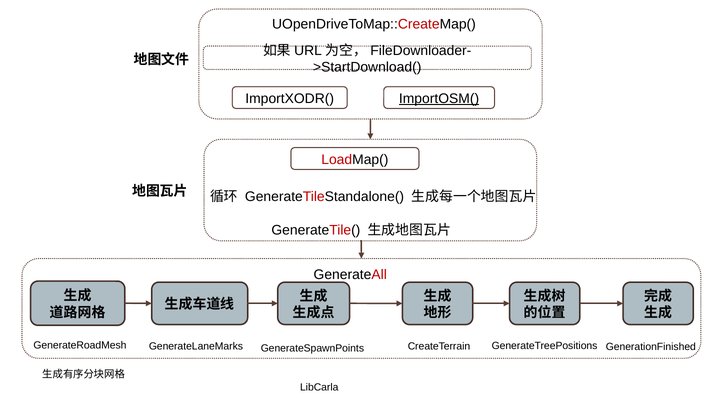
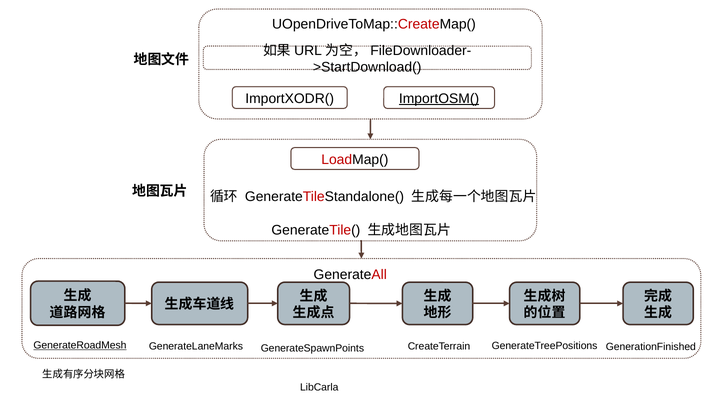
GenerateRoadMesh underline: none -> present (80, 345)
